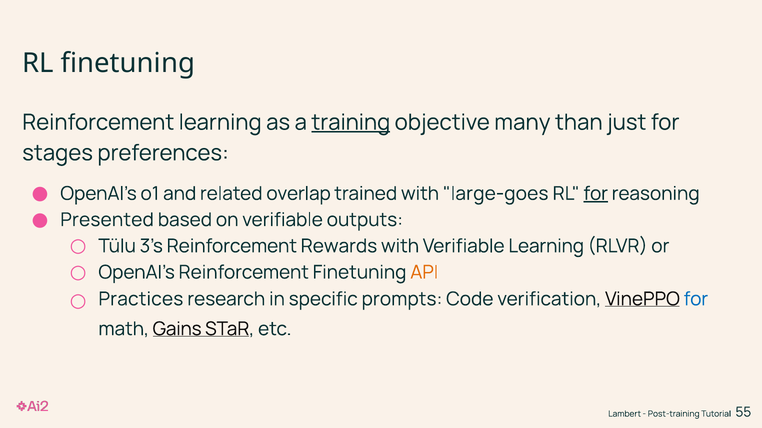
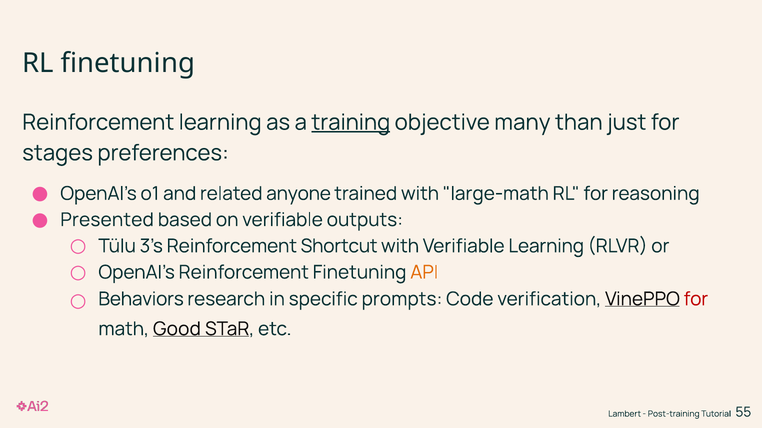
overlap: overlap -> anyone (299, 194)
large-goes: large-goes -> large-math (496, 194)
for underline: present -> none (596, 194)
Rewards: Rewards -> Shortcut (339, 246)
Practices: Practices -> Behaviors (141, 299)
for colour: blue -> red (696, 299)
Gains: Gains -> Good (177, 329)
